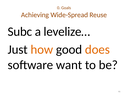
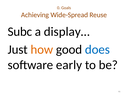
levelize…: levelize… -> display… (67, 32)
does colour: orange -> blue (97, 50)
want: want -> early (69, 65)
